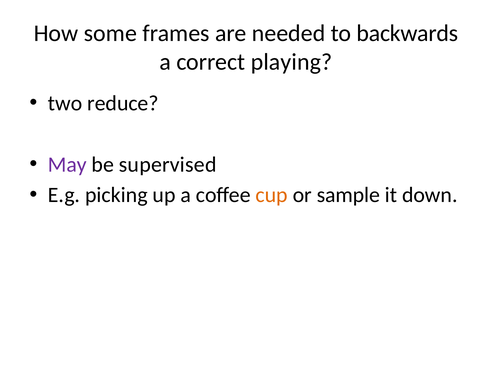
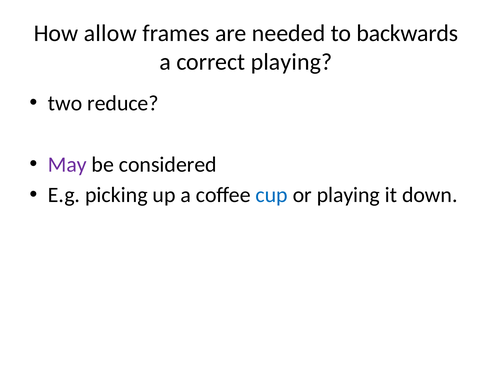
some: some -> allow (110, 33)
supervised: supervised -> considered (168, 164)
cup colour: orange -> blue (272, 195)
or sample: sample -> playing (348, 195)
